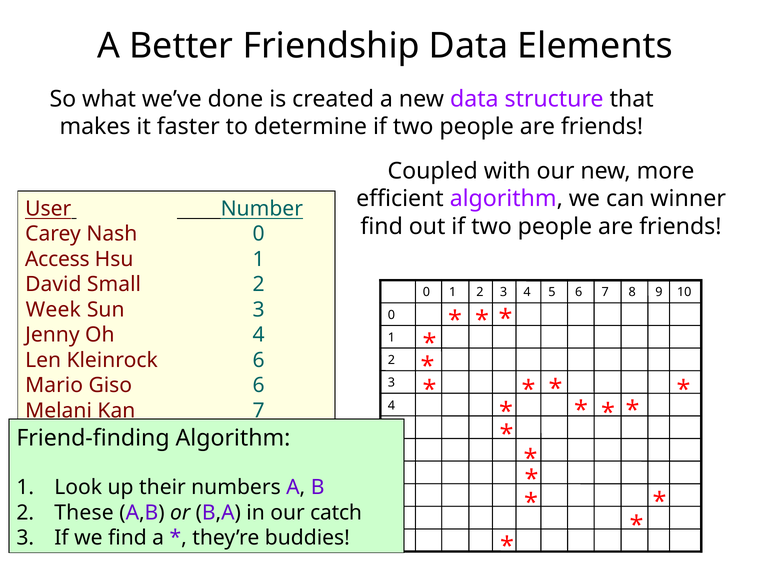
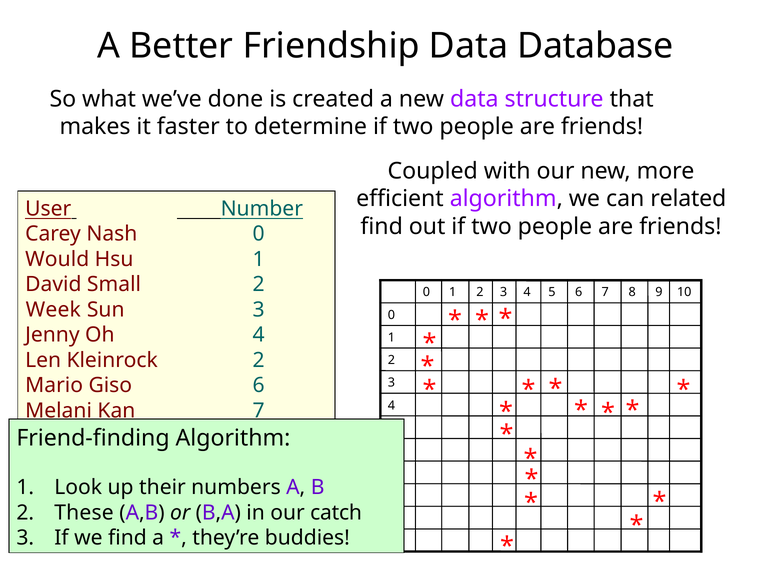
Elements: Elements -> Database (595, 46)
winner: winner -> related (688, 199)
Access: Access -> Would (57, 259)
Kleinrock 6: 6 -> 2 (259, 361)
